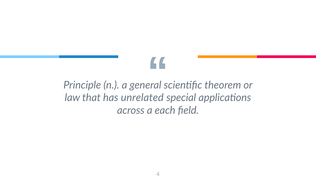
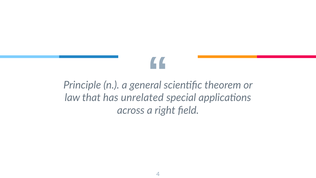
each: each -> right (165, 110)
